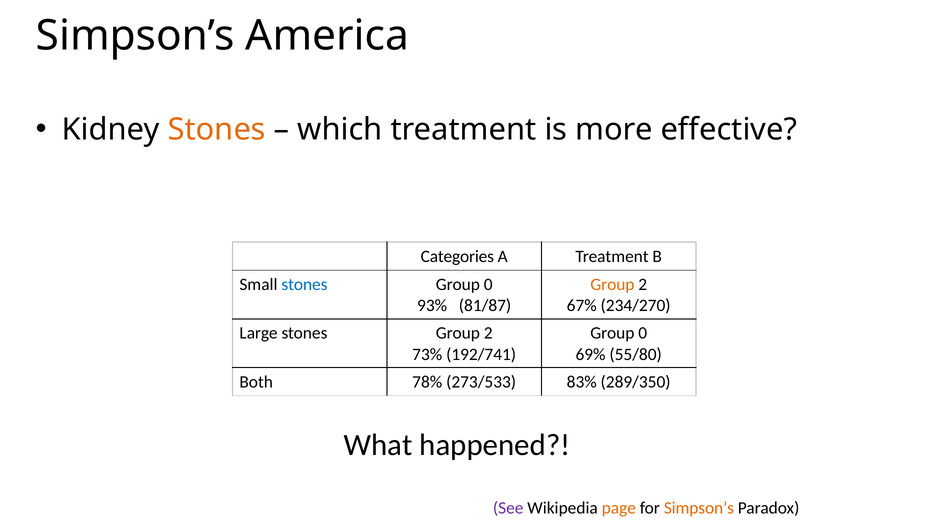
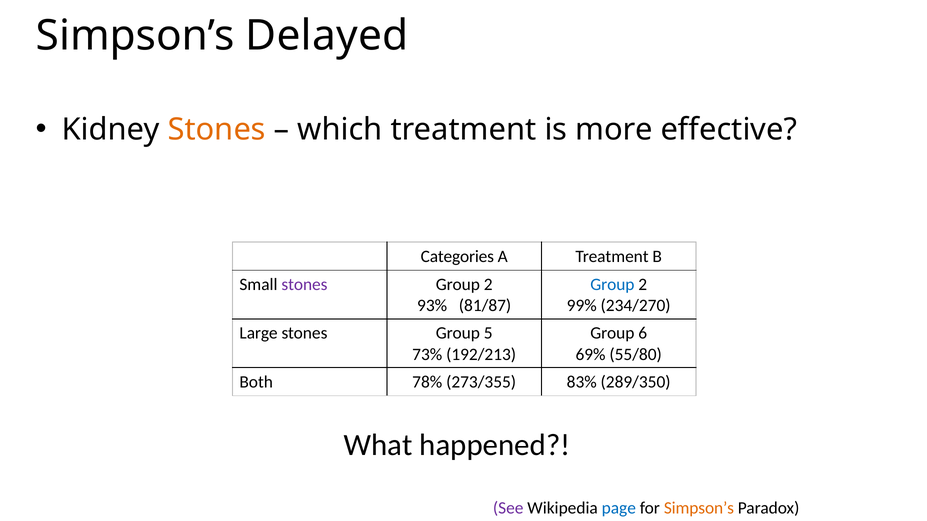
America: America -> Delayed (327, 36)
stones colour: blue -> purple (304, 285)
0: 0 -> 2 (488, 285)
Group colour: orange -> blue (612, 285)
67%: 67% -> 99% (582, 306)
stones Group 2: 2 -> 5 (488, 333)
0: 0 -> 6 (643, 333)
192/741: 192/741 -> 192/213 (481, 355)
273/533: 273/533 -> 273/355 (481, 382)
page colour: orange -> blue (619, 508)
